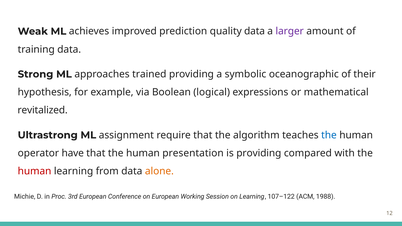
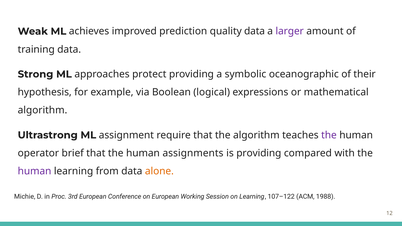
trained: trained -> protect (149, 74)
revitalized: revitalized -> algorithm (43, 110)
the colour: blue -> purple (329, 135)
have: have -> brief (73, 153)
presentation: presentation -> assignments (193, 153)
human colour: red -> purple (35, 171)
